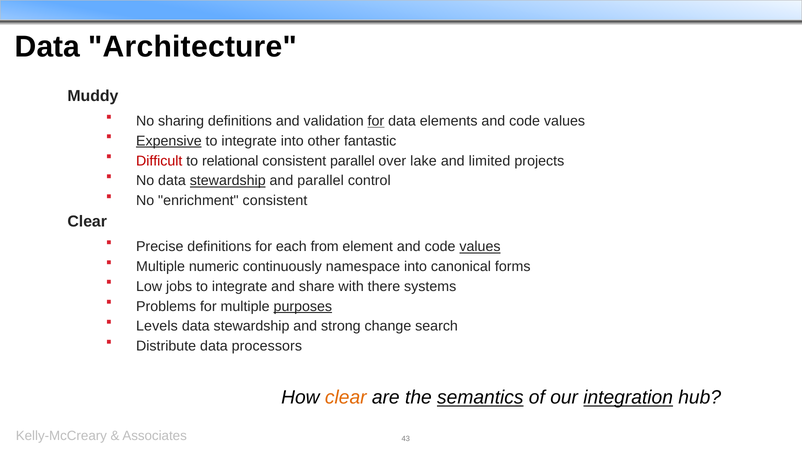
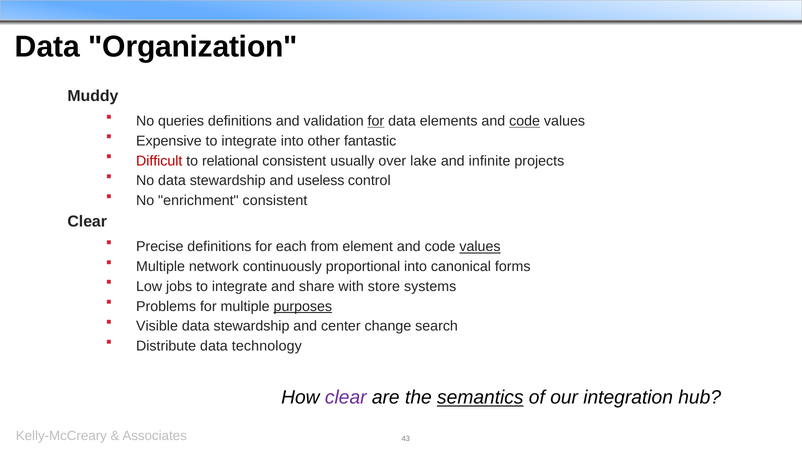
Architecture: Architecture -> Organization (193, 47)
sharing: sharing -> queries (181, 121)
code underline: none -> present (525, 121)
Expensive underline: present -> none (169, 141)
consistent parallel: parallel -> usually (352, 161)
limited: limited -> infinite (490, 161)
stewardship underline: present -> none (228, 180)
and parallel: parallel -> useless (321, 180)
numeric: numeric -> network (214, 266)
namespace: namespace -> proportional (363, 266)
there: there -> store (384, 286)
Levels: Levels -> Visible (157, 326)
strong: strong -> center (341, 326)
processors: processors -> technology (267, 346)
clear colour: orange -> purple (346, 397)
integration underline: present -> none (628, 397)
